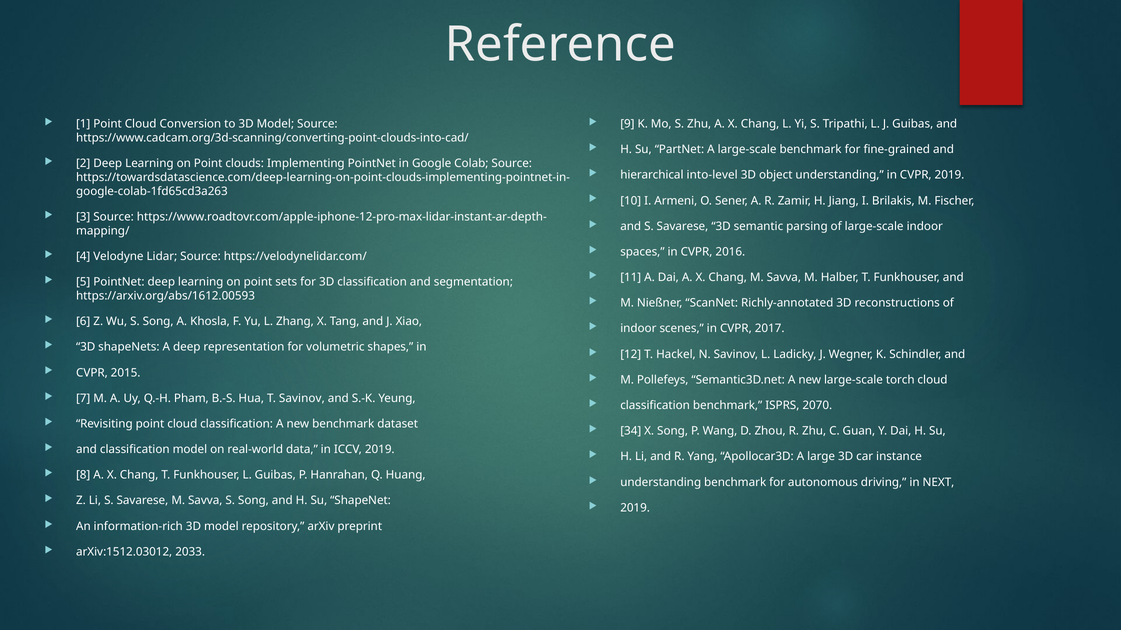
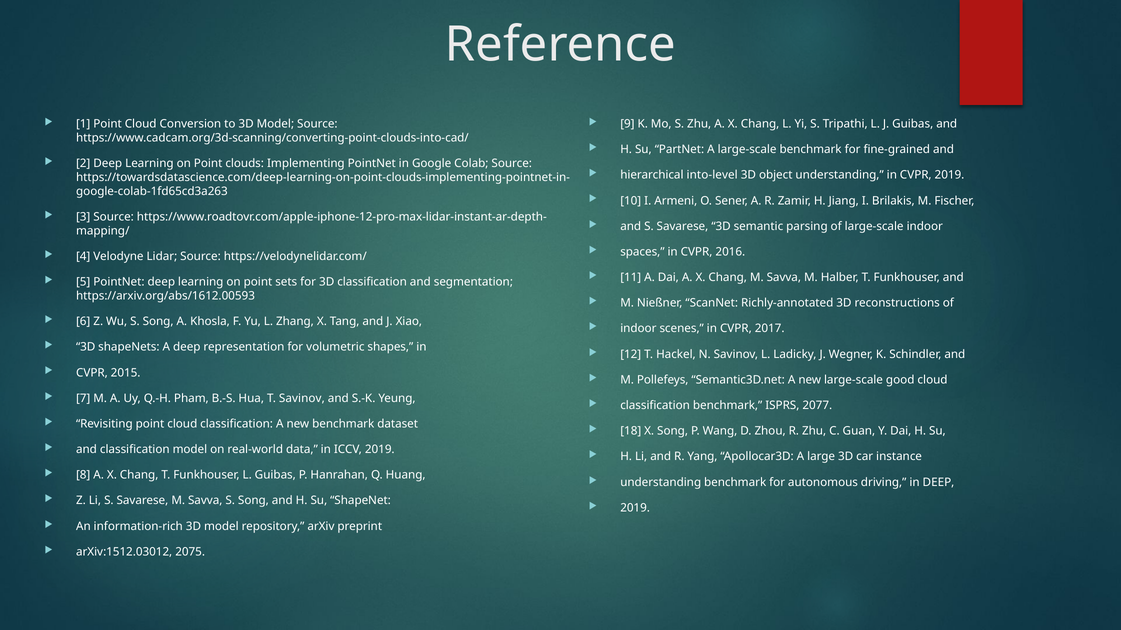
torch: torch -> good (900, 380)
2070: 2070 -> 2077 (817, 406)
34: 34 -> 18 (631, 431)
in NEXT: NEXT -> DEEP (938, 483)
2033: 2033 -> 2075 (190, 552)
